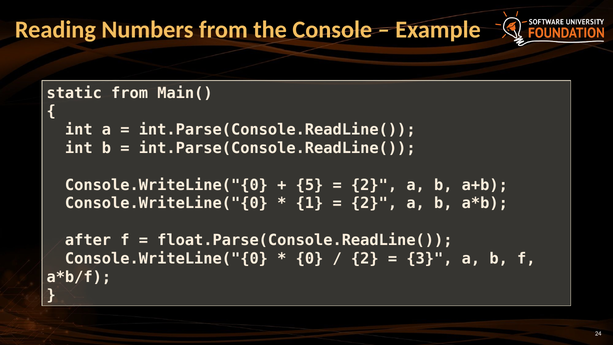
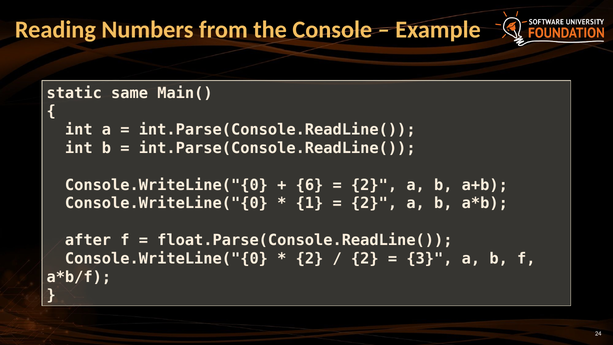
static from: from -> same (130, 93)
5: 5 -> 6 (309, 185)
0: 0 -> 2 (309, 259)
